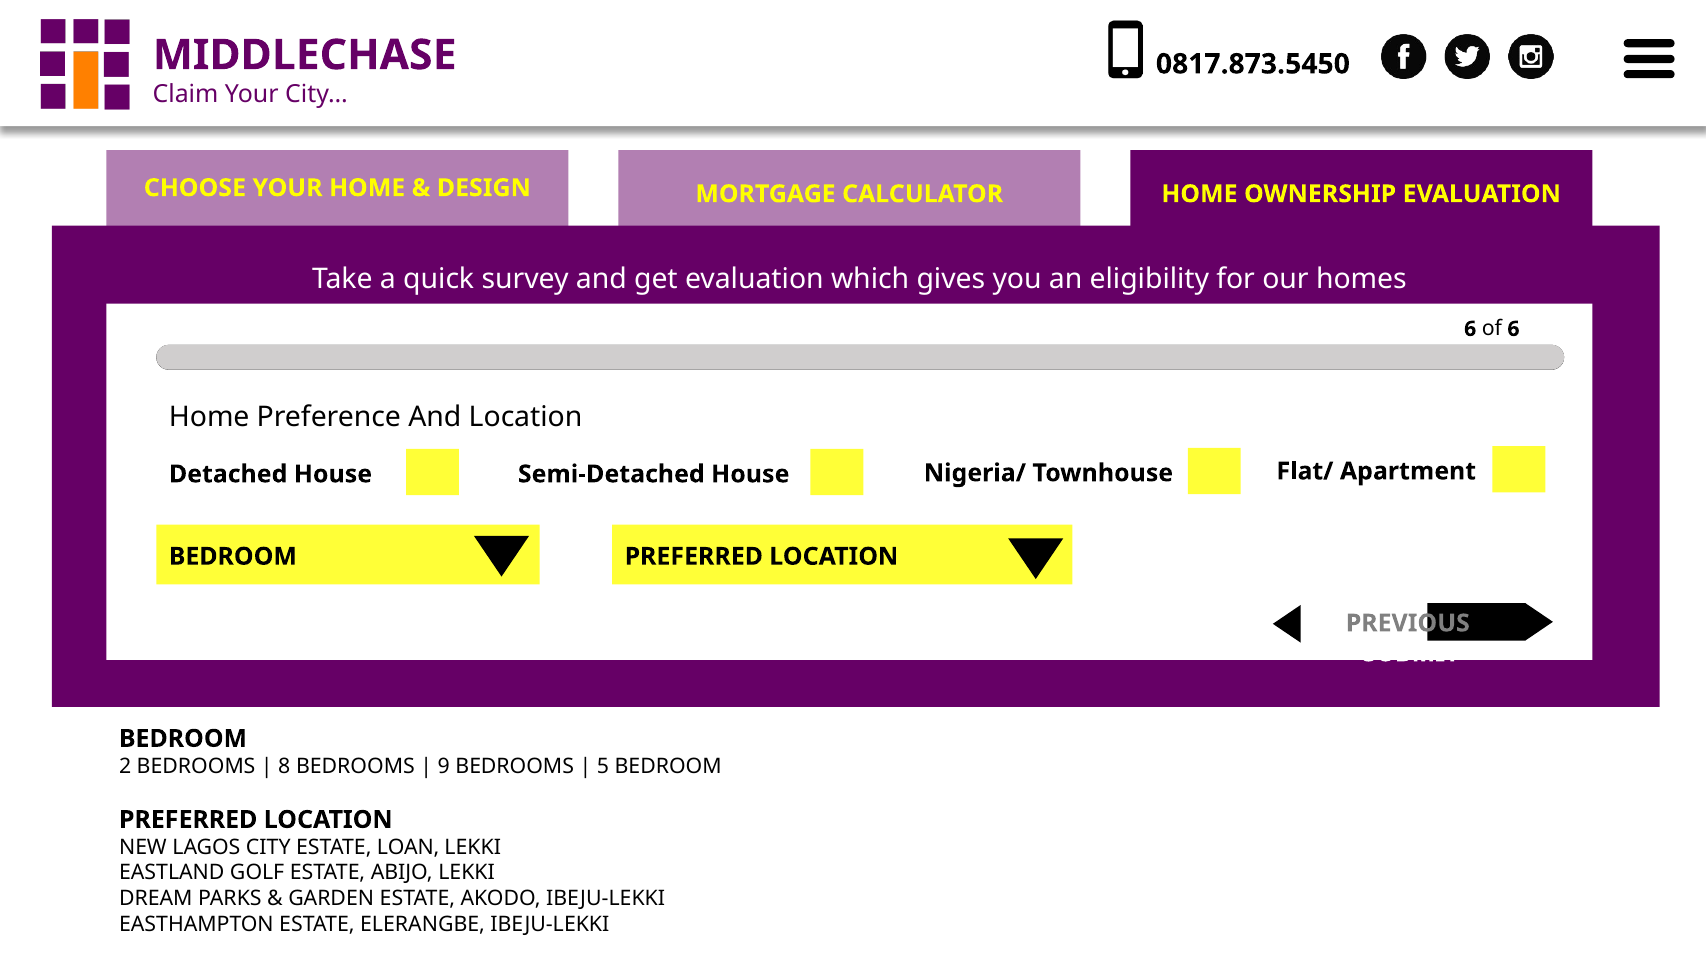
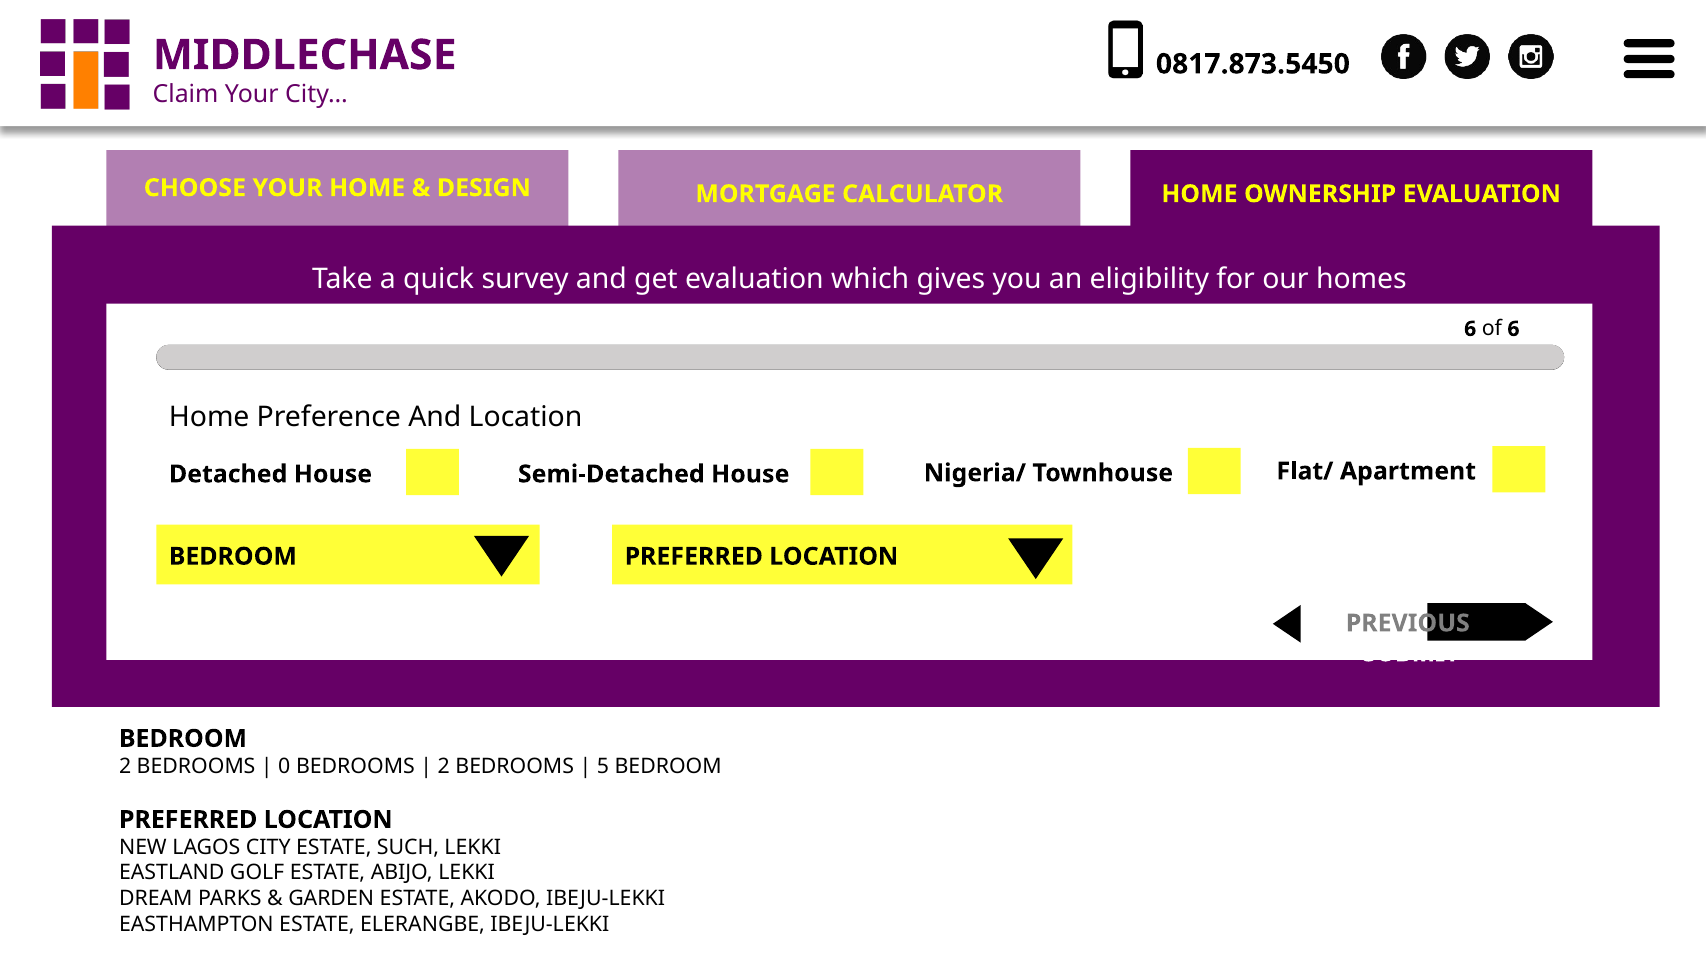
8: 8 -> 0 (284, 766)
9: 9 -> 2 (444, 766)
LOAN: LOAN -> SUCH (408, 847)
